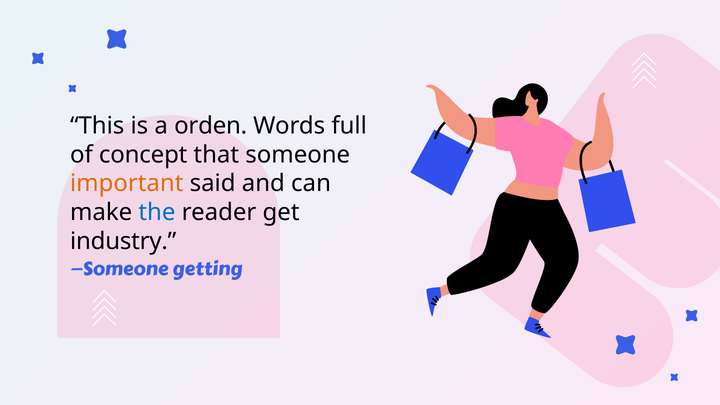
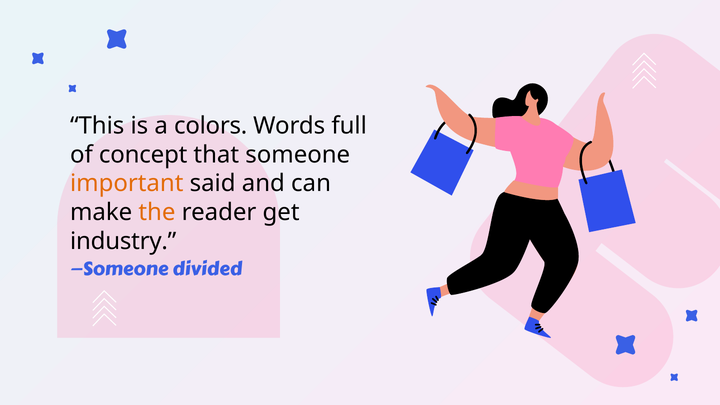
orden: orden -> colors (211, 126)
the colour: blue -> orange (157, 212)
getting: getting -> divided (207, 269)
